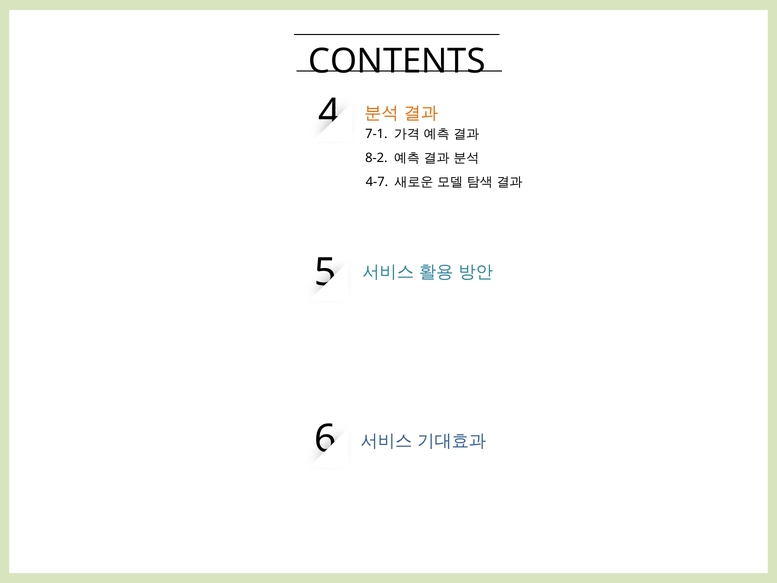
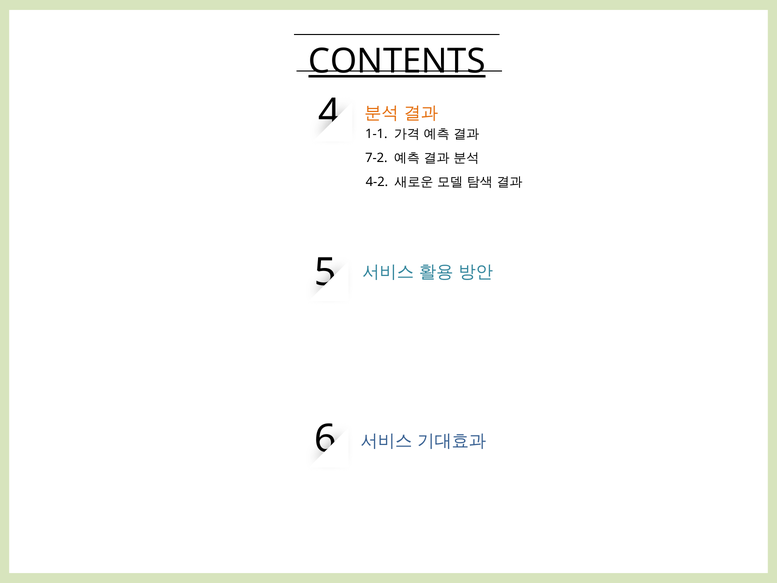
CONTENTS underline: none -> present (397, 61)
7-1: 7-1 -> 1-1 (376, 134)
8-2: 8-2 -> 7-2 (376, 158)
4-7: 4-7 -> 4-2 (377, 182)
